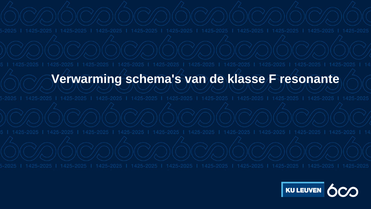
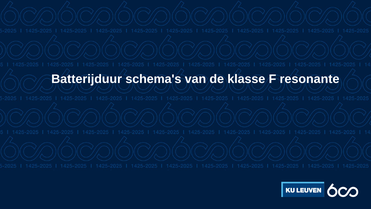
Verwarming: Verwarming -> Batterijduur (87, 79)
